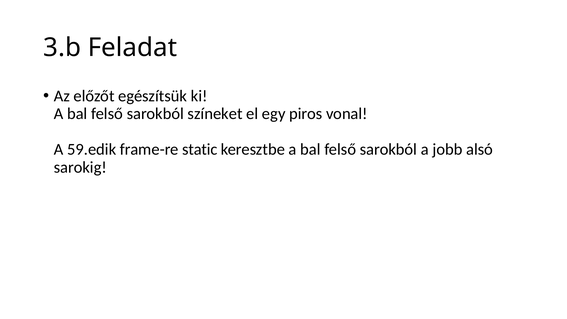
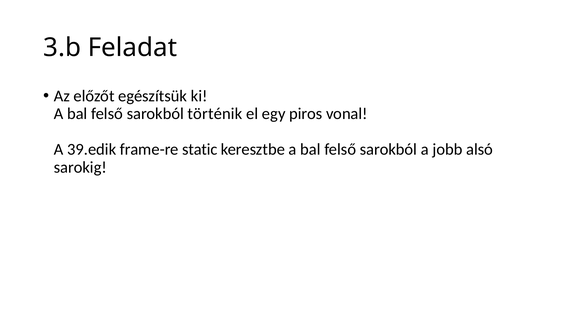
színeket: színeket -> történik (215, 114)
59.edik: 59.edik -> 39.edik (92, 149)
